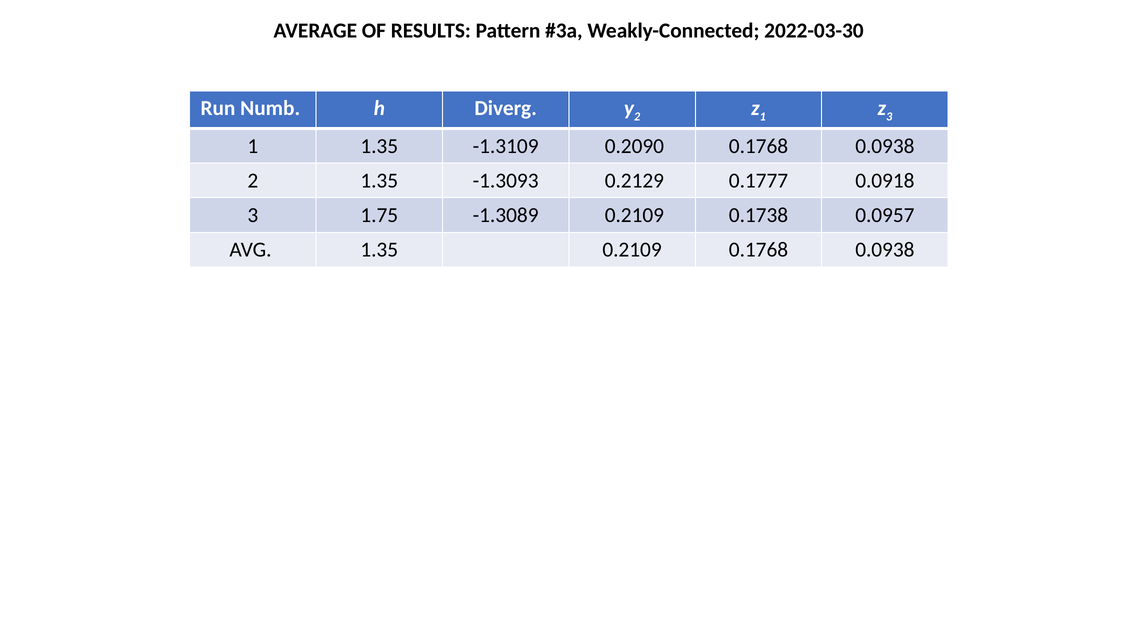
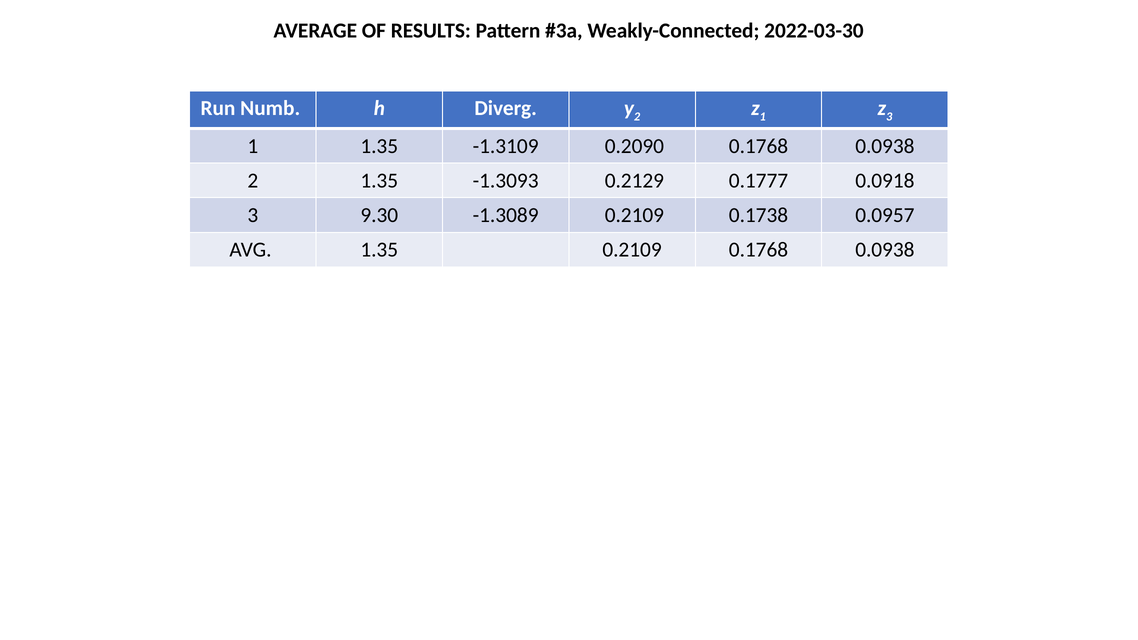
1.75: 1.75 -> 9.30 (379, 215)
